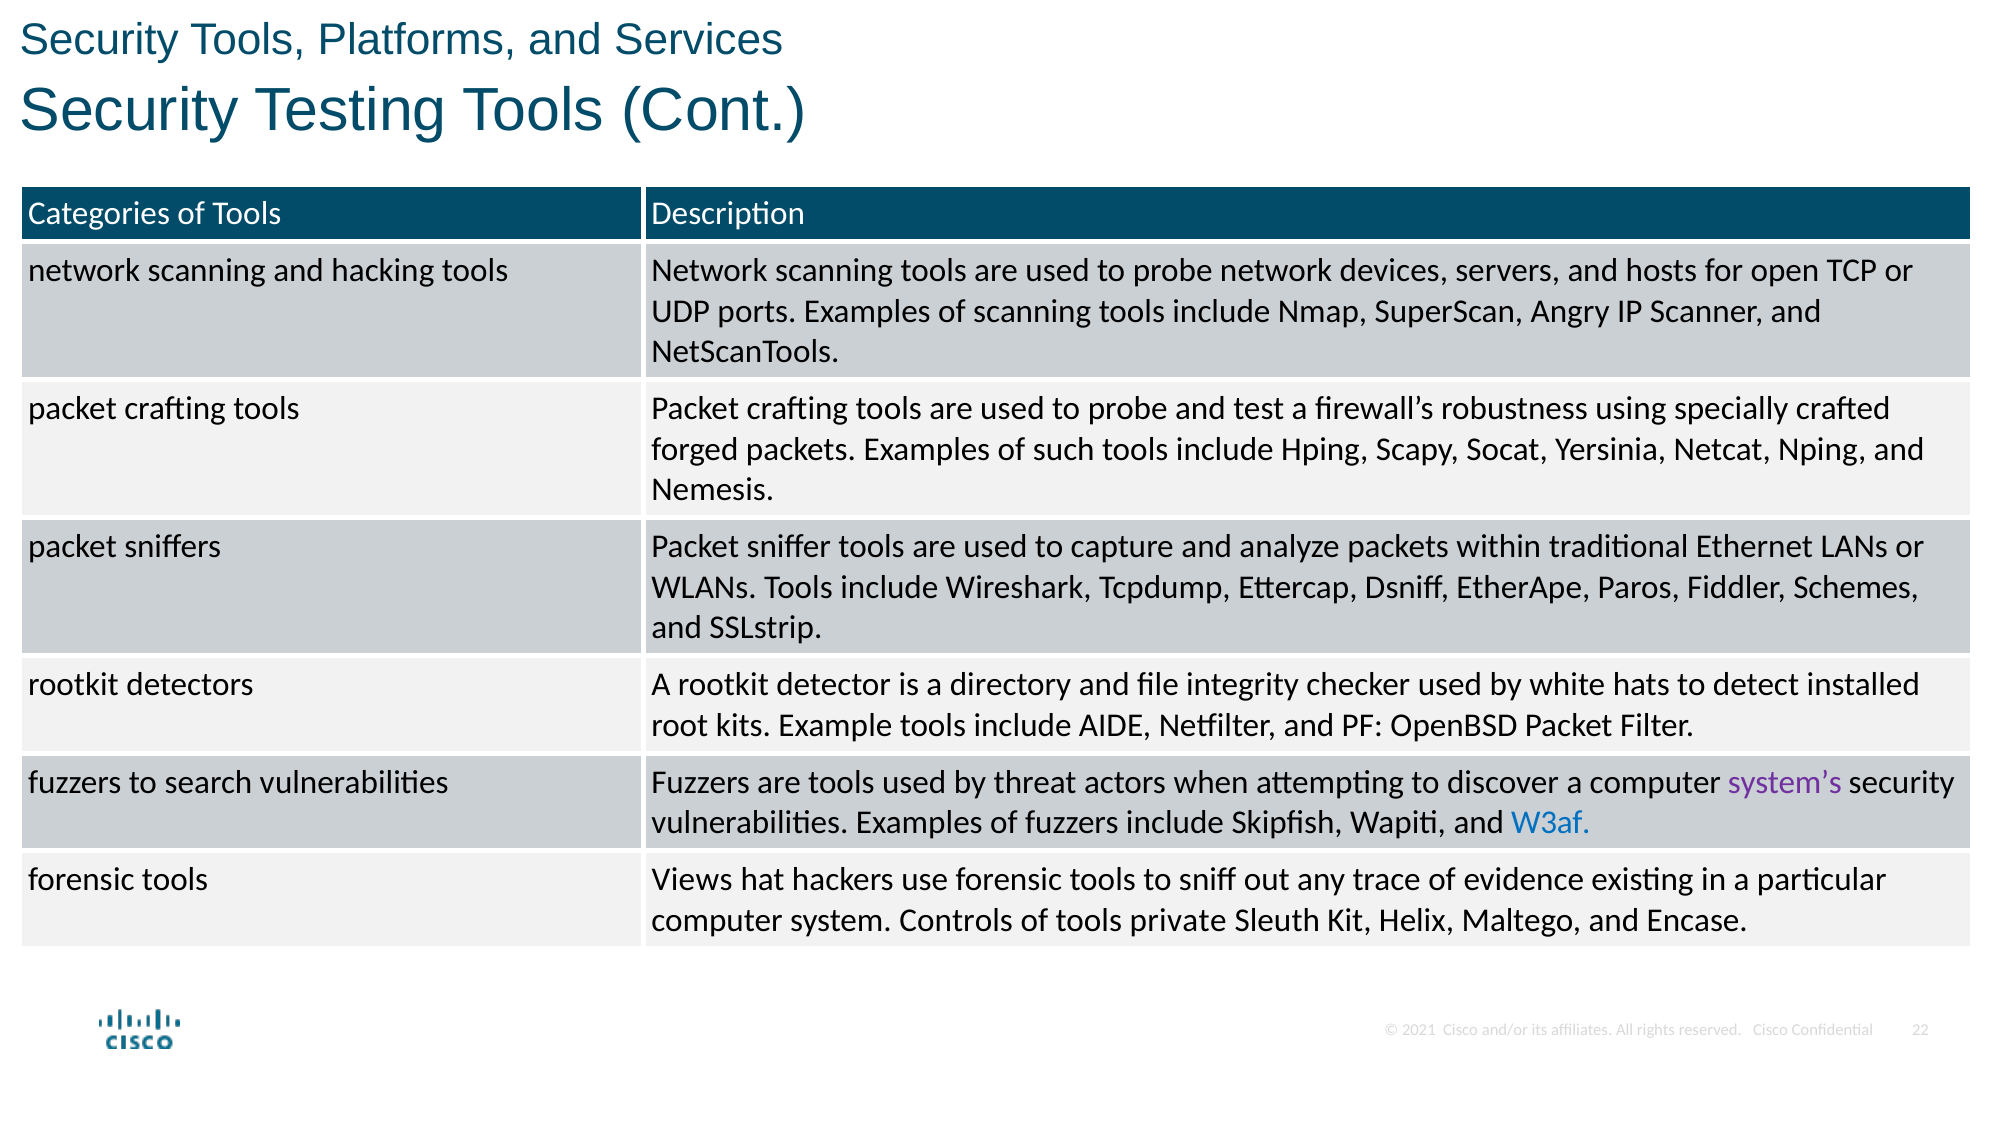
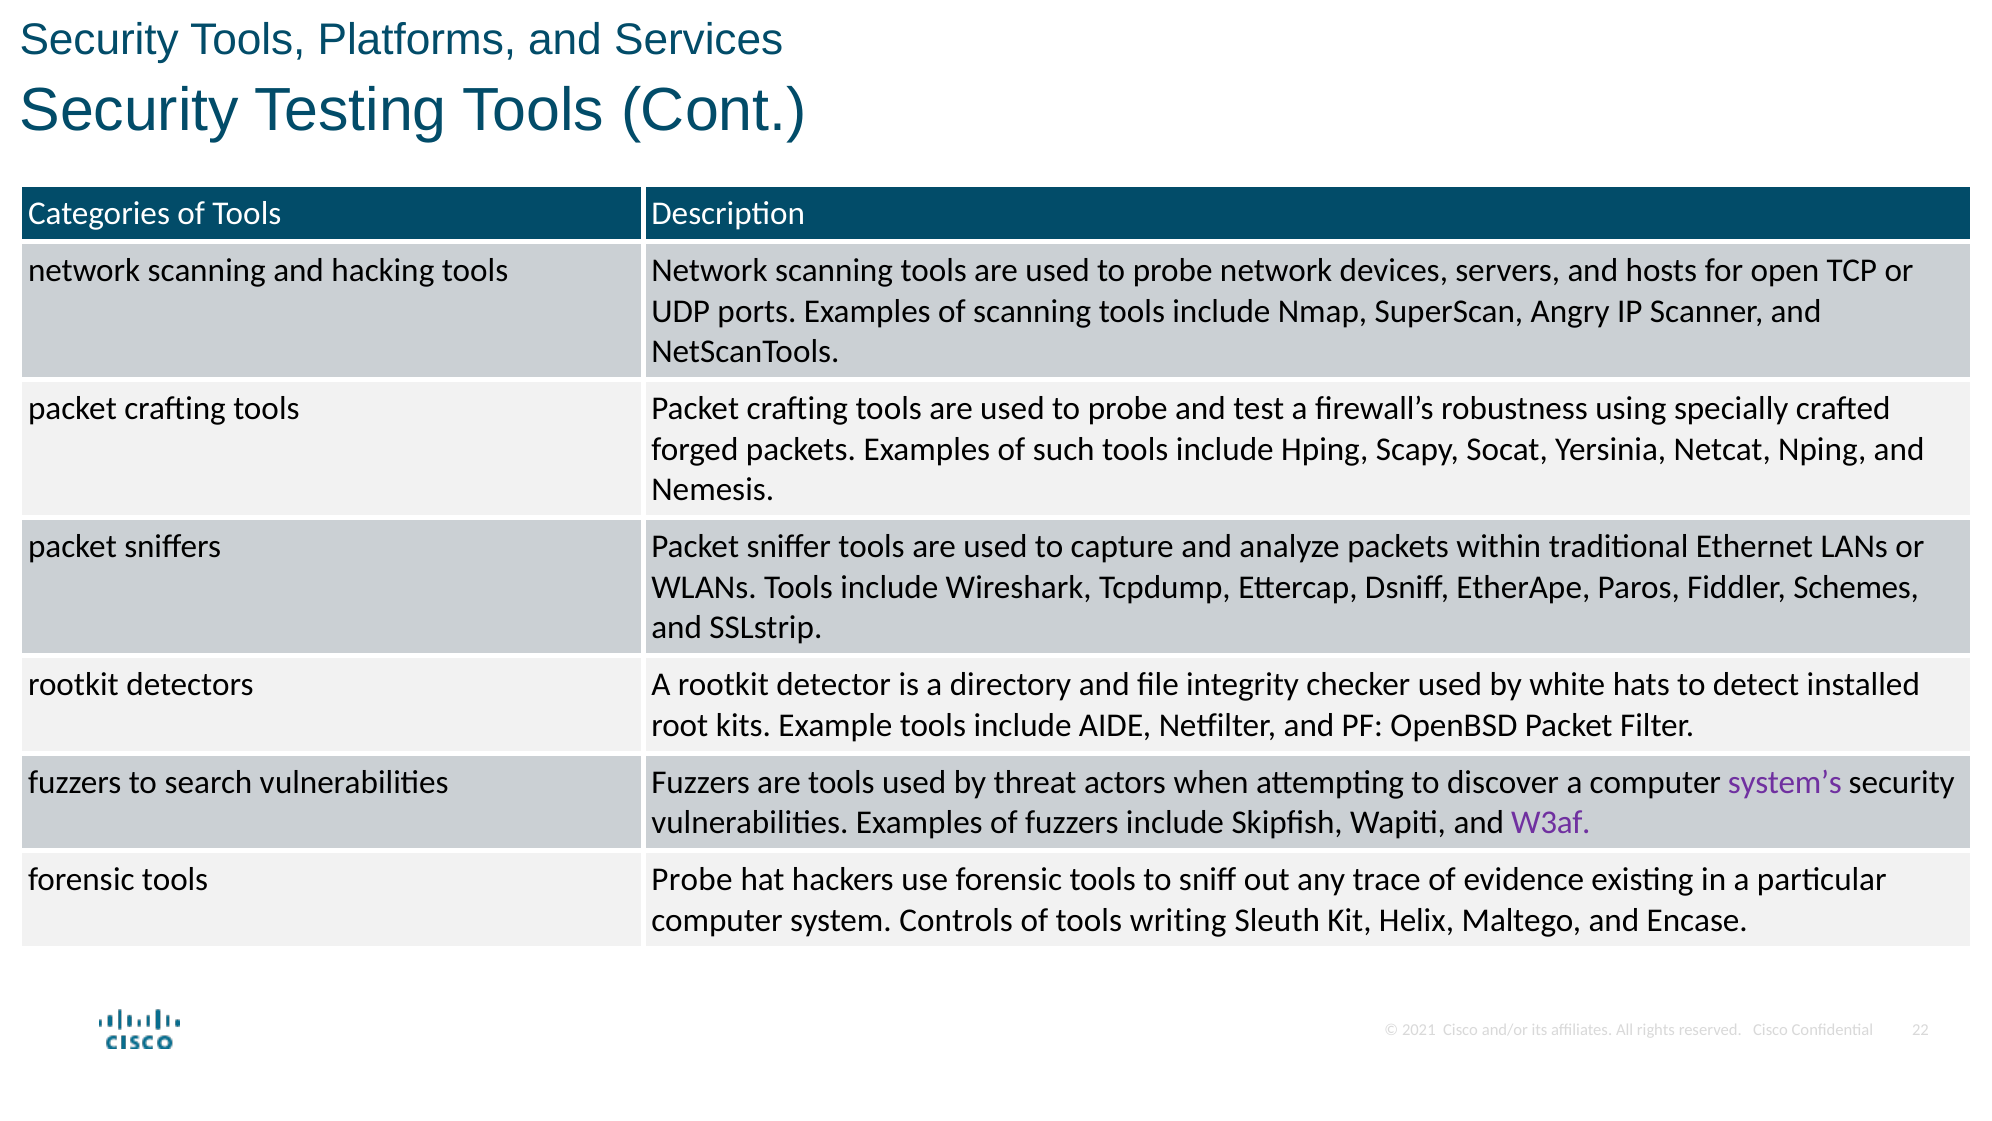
W3af colour: blue -> purple (1551, 822)
tools Views: Views -> Probe (692, 879)
private: private -> writing (1178, 920)
